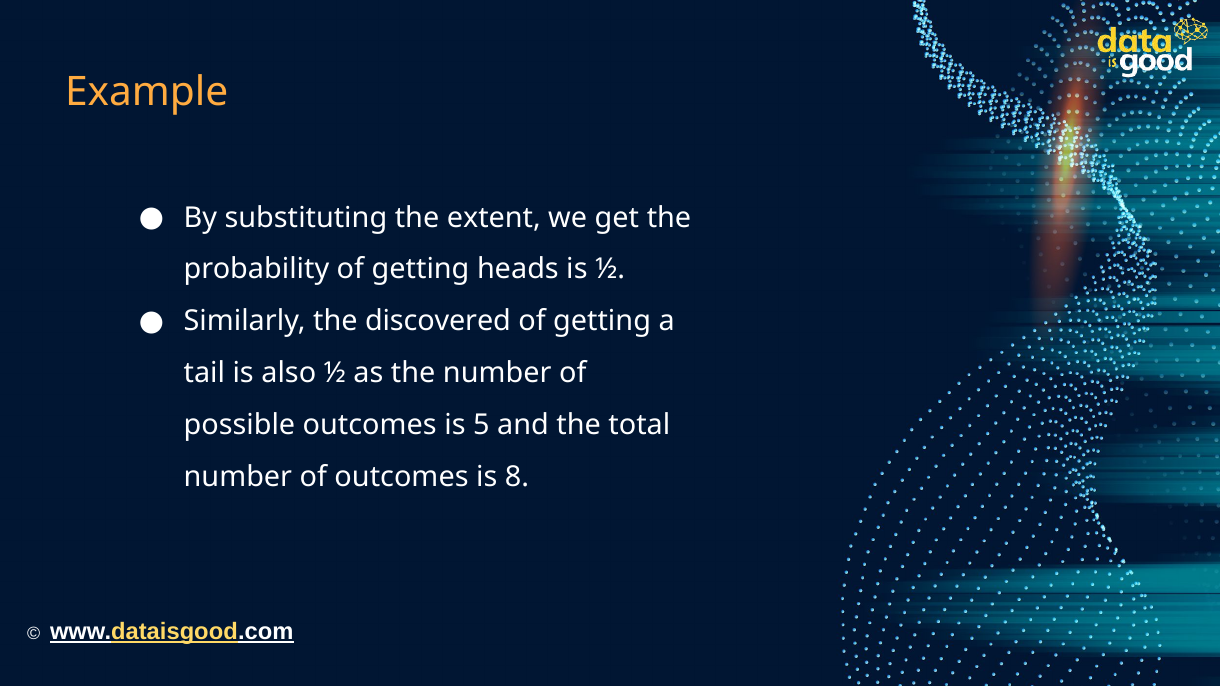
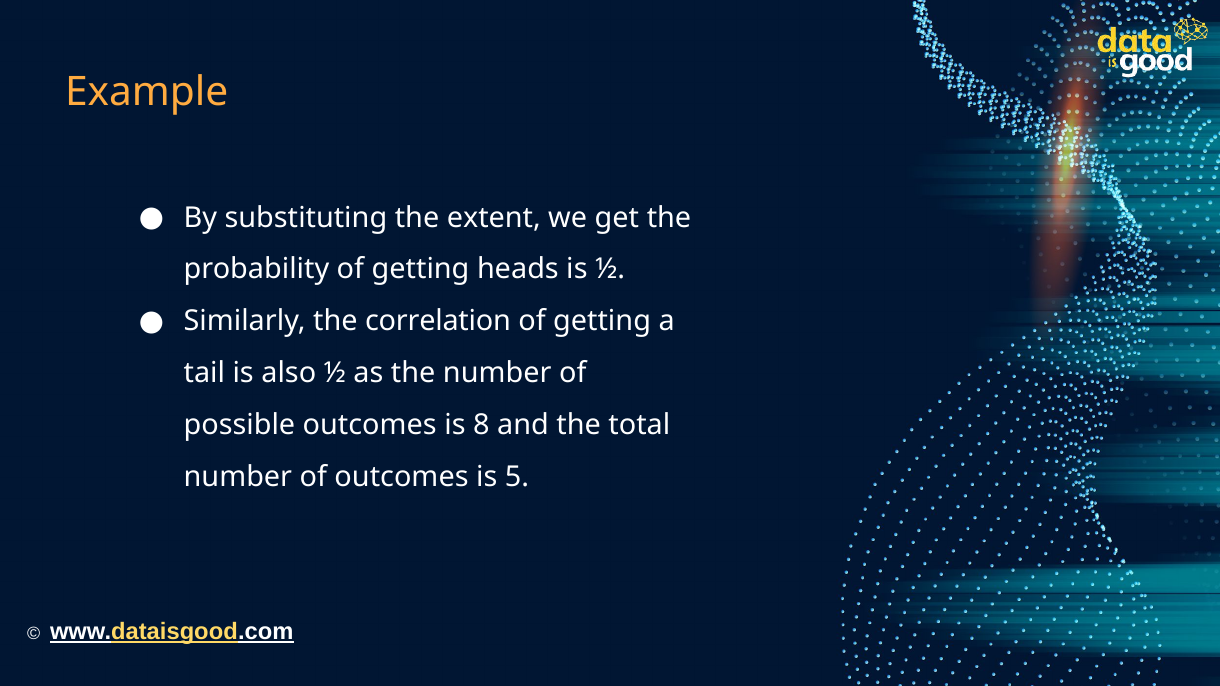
discovered: discovered -> correlation (438, 321)
5: 5 -> 8 (481, 425)
8: 8 -> 5 (517, 477)
